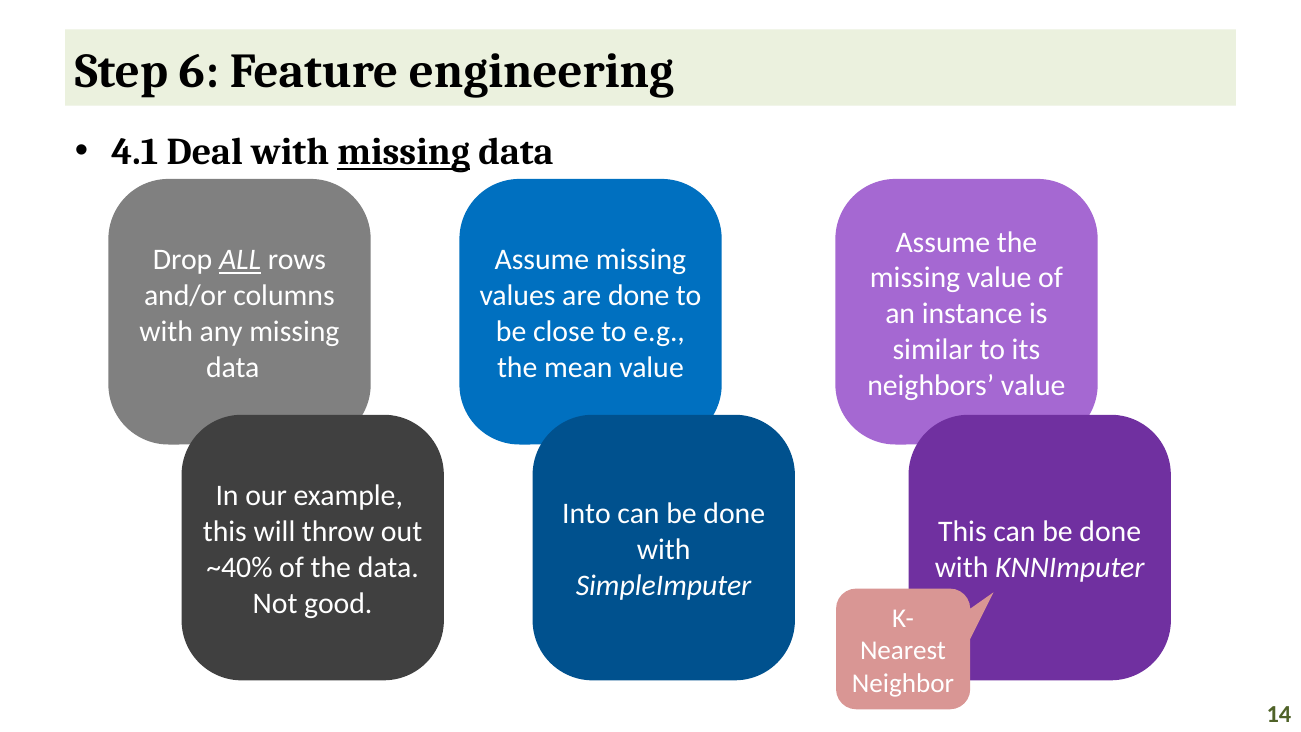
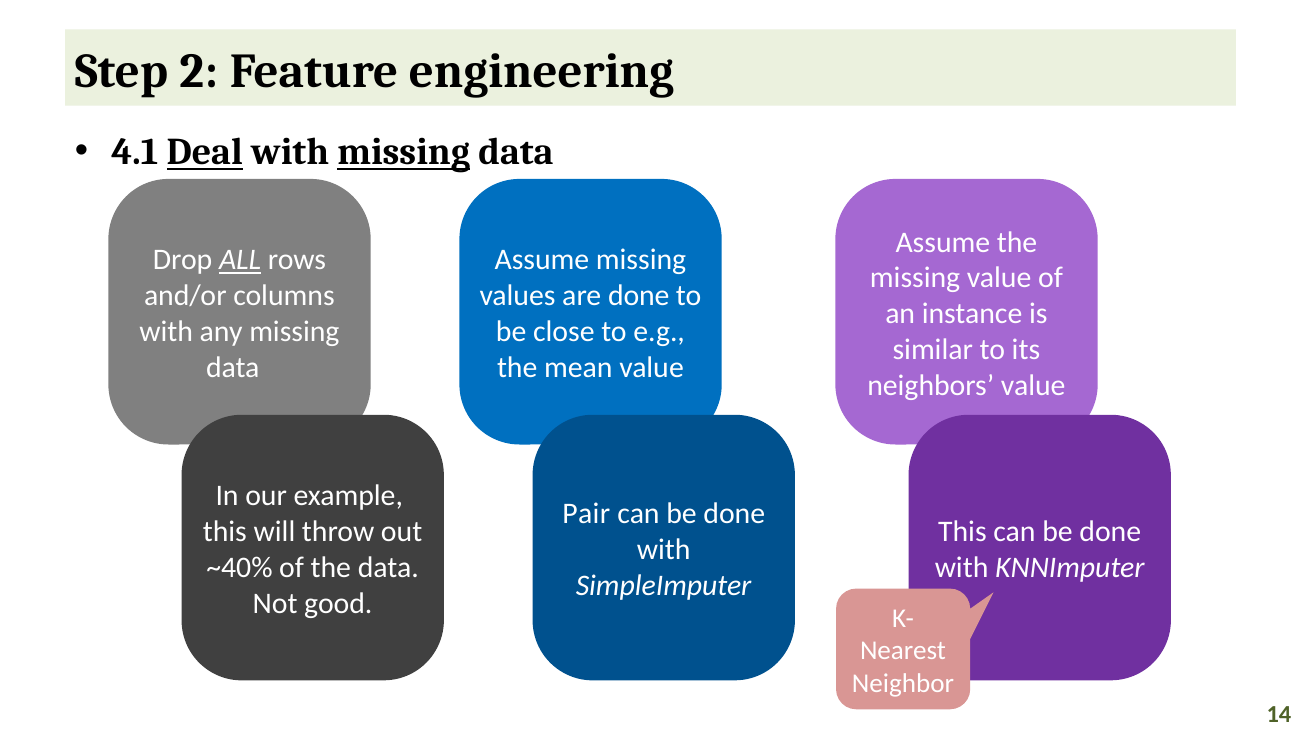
6: 6 -> 2 (199, 71)
Deal underline: none -> present (205, 152)
Into: Into -> Pair (586, 514)
